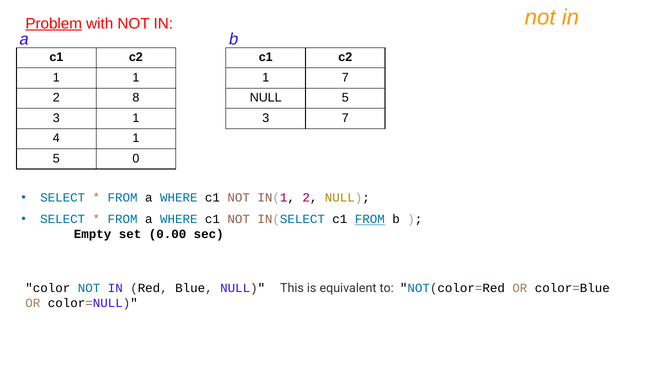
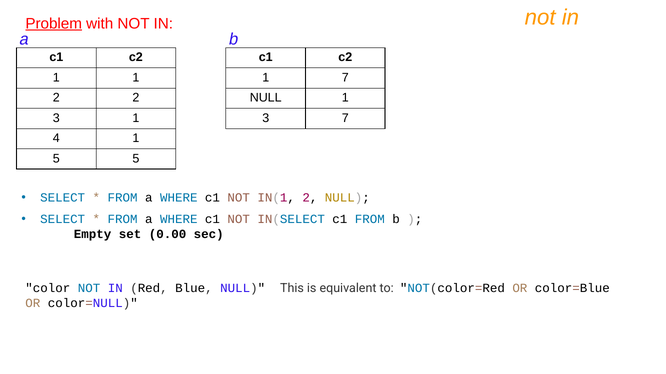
2 8: 8 -> 2 (136, 98)
NULL 5: 5 -> 1 (345, 98)
5 0: 0 -> 5 (136, 159)
FROM underline: present -> none (370, 220)
